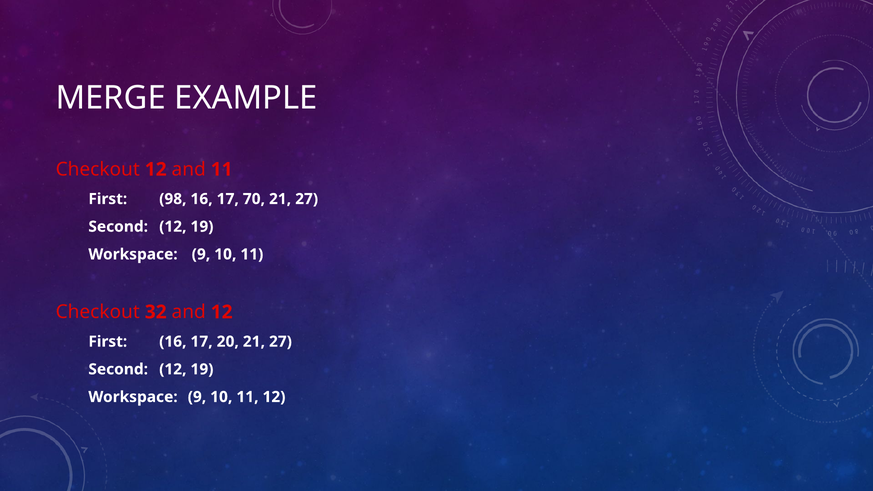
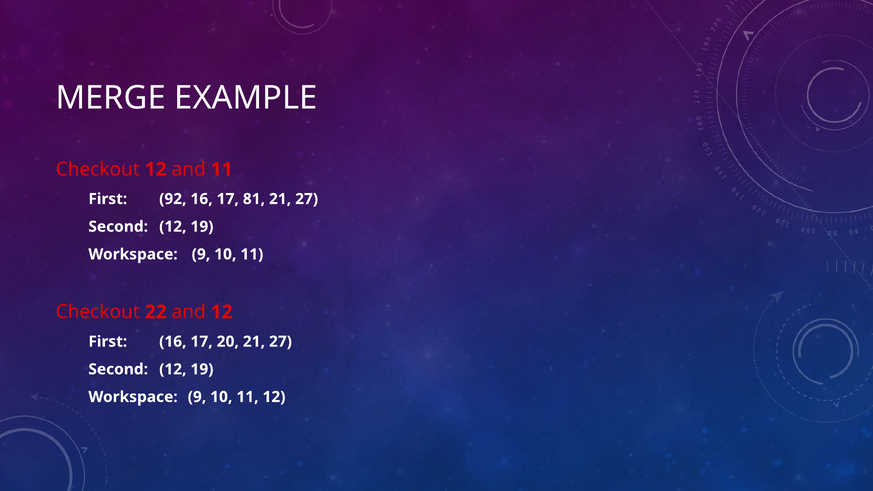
98: 98 -> 92 (173, 199)
70: 70 -> 81 (254, 199)
32: 32 -> 22 (156, 312)
